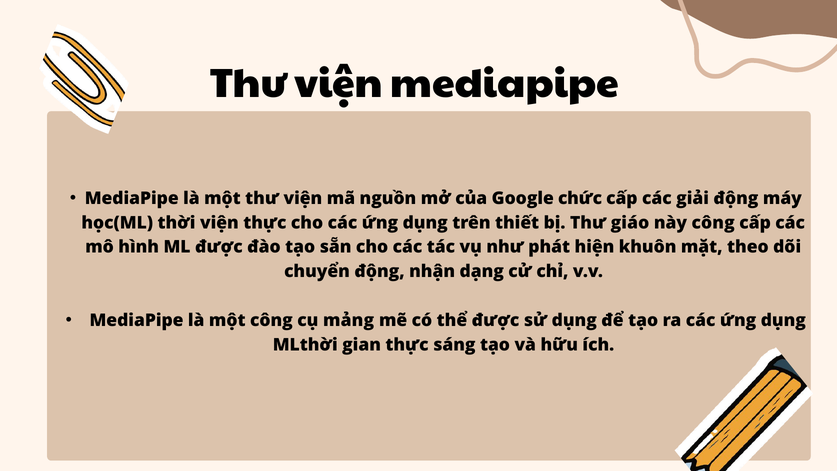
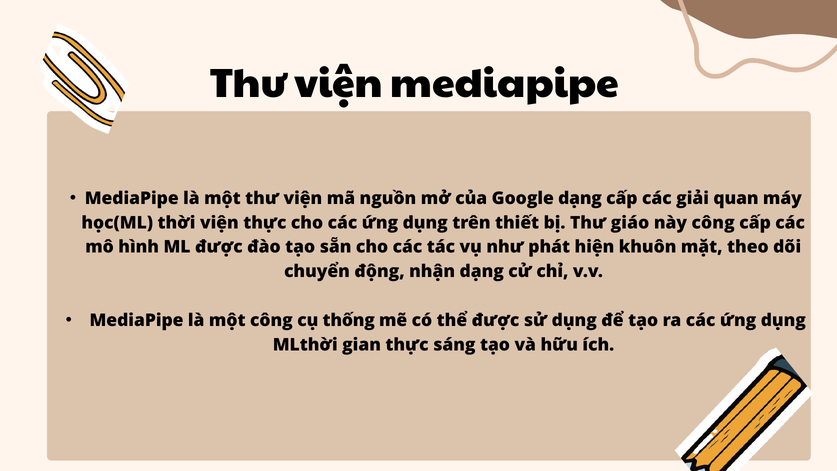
Google chức: chức -> dạng (580, 198)
giải động: động -> quan (736, 198)
mảng: mảng -> thống (349, 320)
